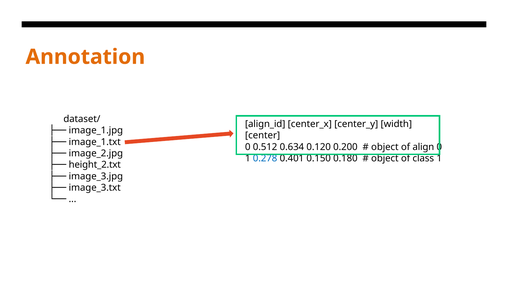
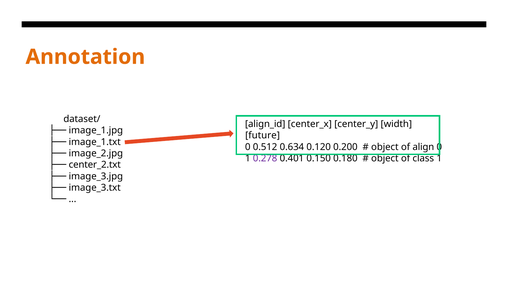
center: center -> future (263, 135)
0.278 colour: blue -> purple (265, 158)
height_2.txt: height_2.txt -> center_2.txt (95, 165)
